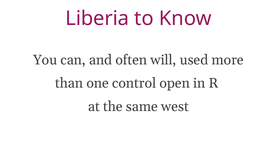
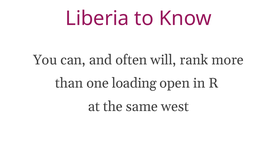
used: used -> rank (194, 60)
control: control -> loading (134, 83)
